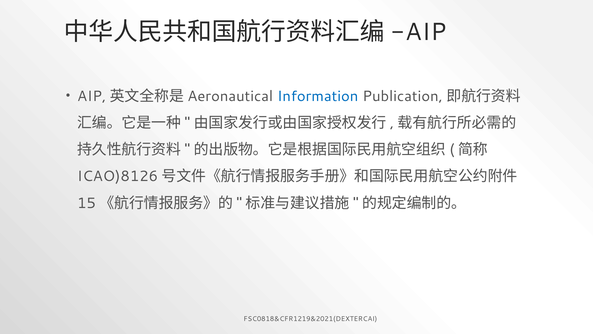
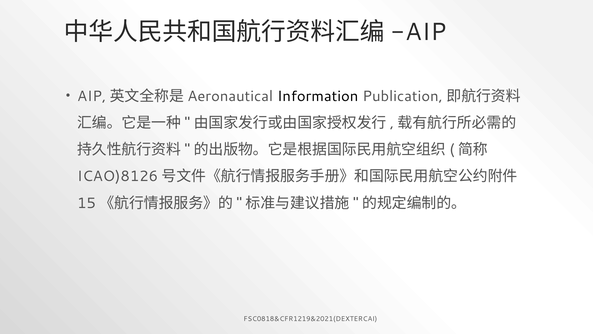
Information colour: blue -> black (318, 96)
